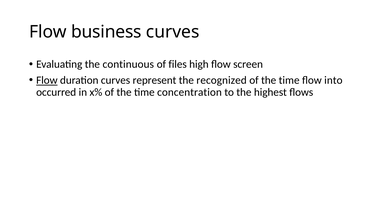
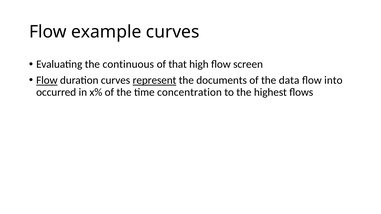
business: business -> example (106, 32)
files: files -> that (178, 64)
represent underline: none -> present (154, 80)
recognized: recognized -> documents (222, 80)
time: time -> data (289, 80)
